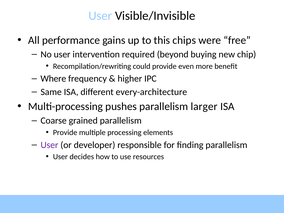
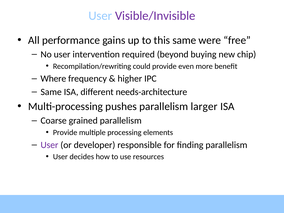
Visible/Invisible colour: black -> purple (155, 16)
this chips: chips -> same (184, 40)
every-architecture: every-architecture -> needs-architecture (151, 92)
